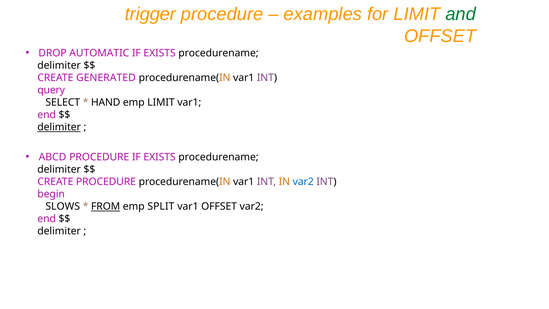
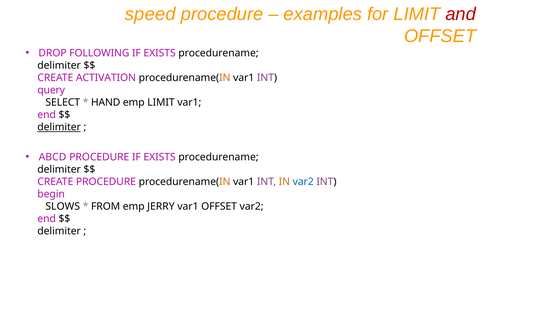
trigger: trigger -> speed (150, 14)
and colour: green -> red (461, 14)
AUTOMATIC: AUTOMATIC -> FOLLOWING (99, 53)
GENERATED: GENERATED -> ACTIVATION (106, 78)
FROM underline: present -> none (106, 206)
SPLIT: SPLIT -> JERRY (161, 206)
